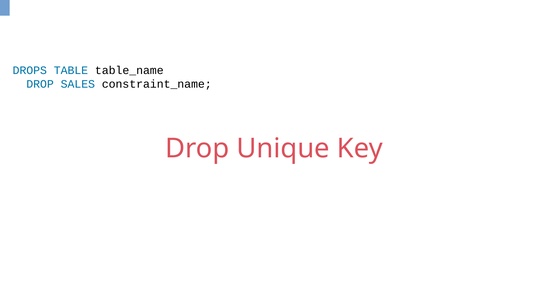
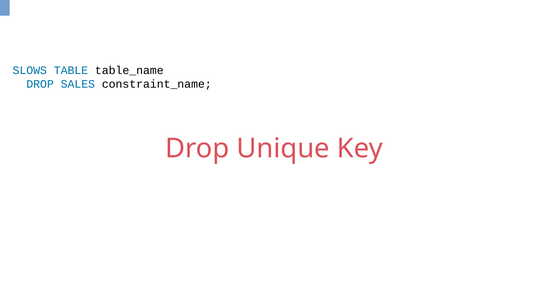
DROPS: DROPS -> SLOWS (30, 71)
